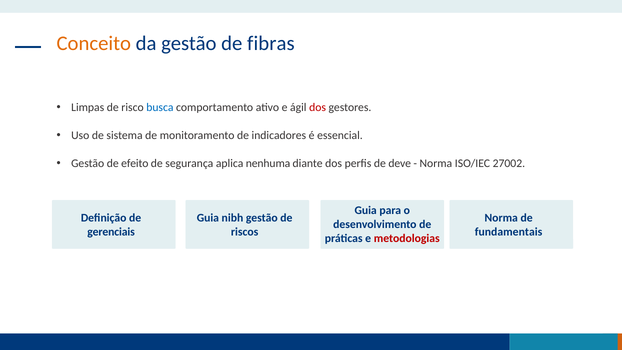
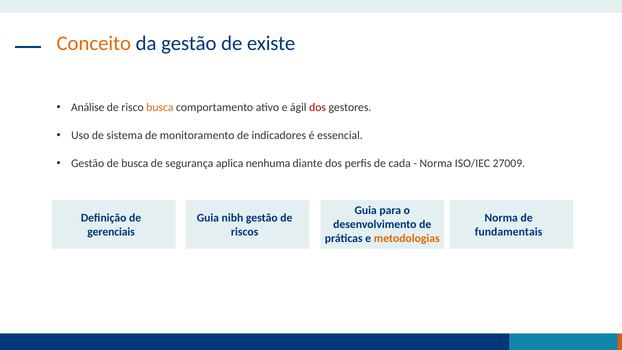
fibras: fibras -> existe (271, 43)
Limpas: Limpas -> Análise (88, 107)
busca colour: blue -> orange (160, 107)
de efeito: efeito -> busca (135, 163)
deve: deve -> cada (400, 163)
27002: 27002 -> 27009 (509, 163)
metodologias colour: red -> orange (407, 238)
